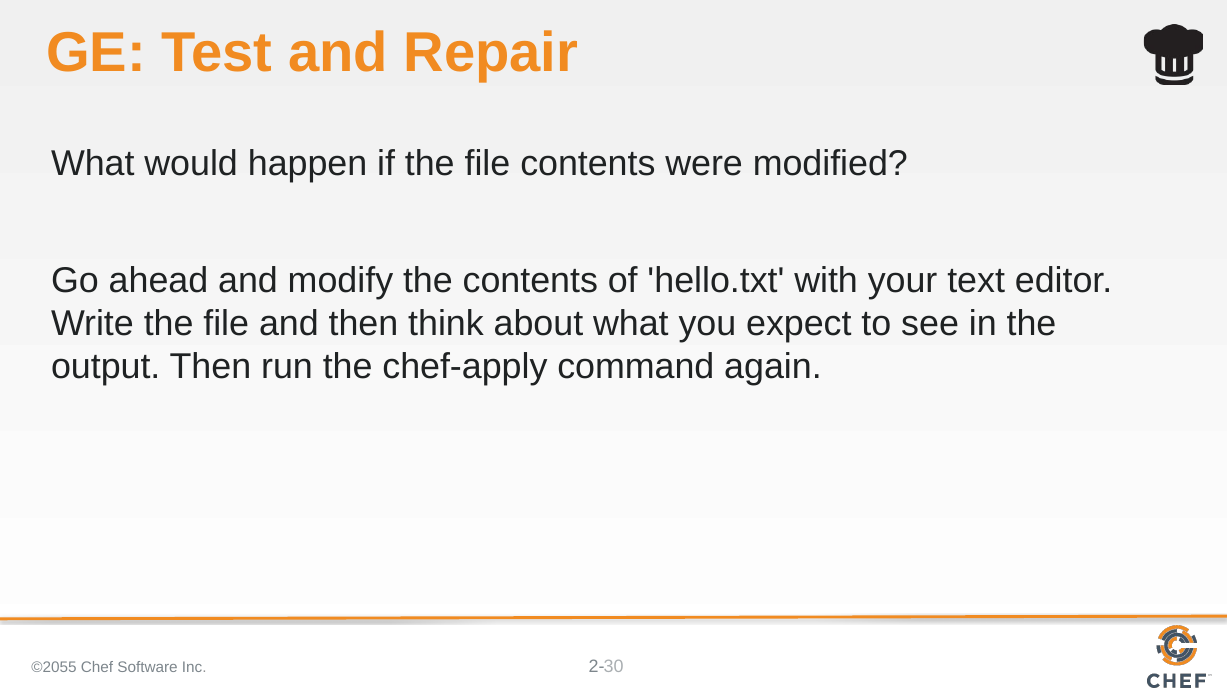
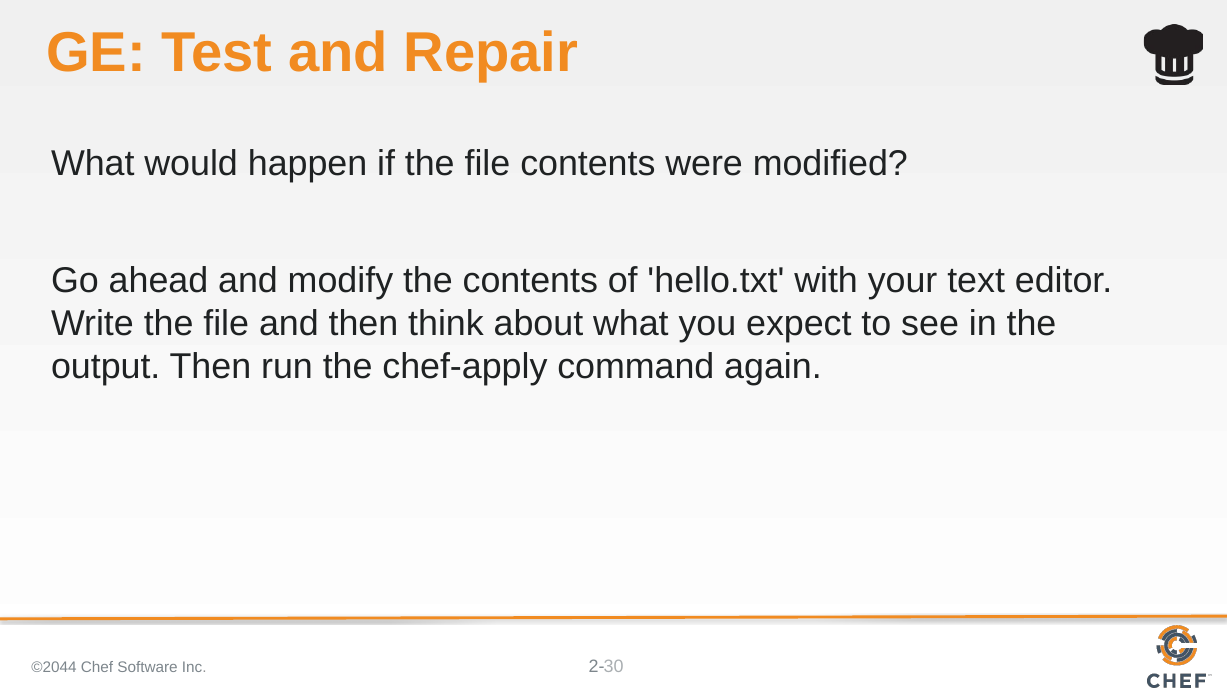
©2055: ©2055 -> ©2044 (54, 668)
